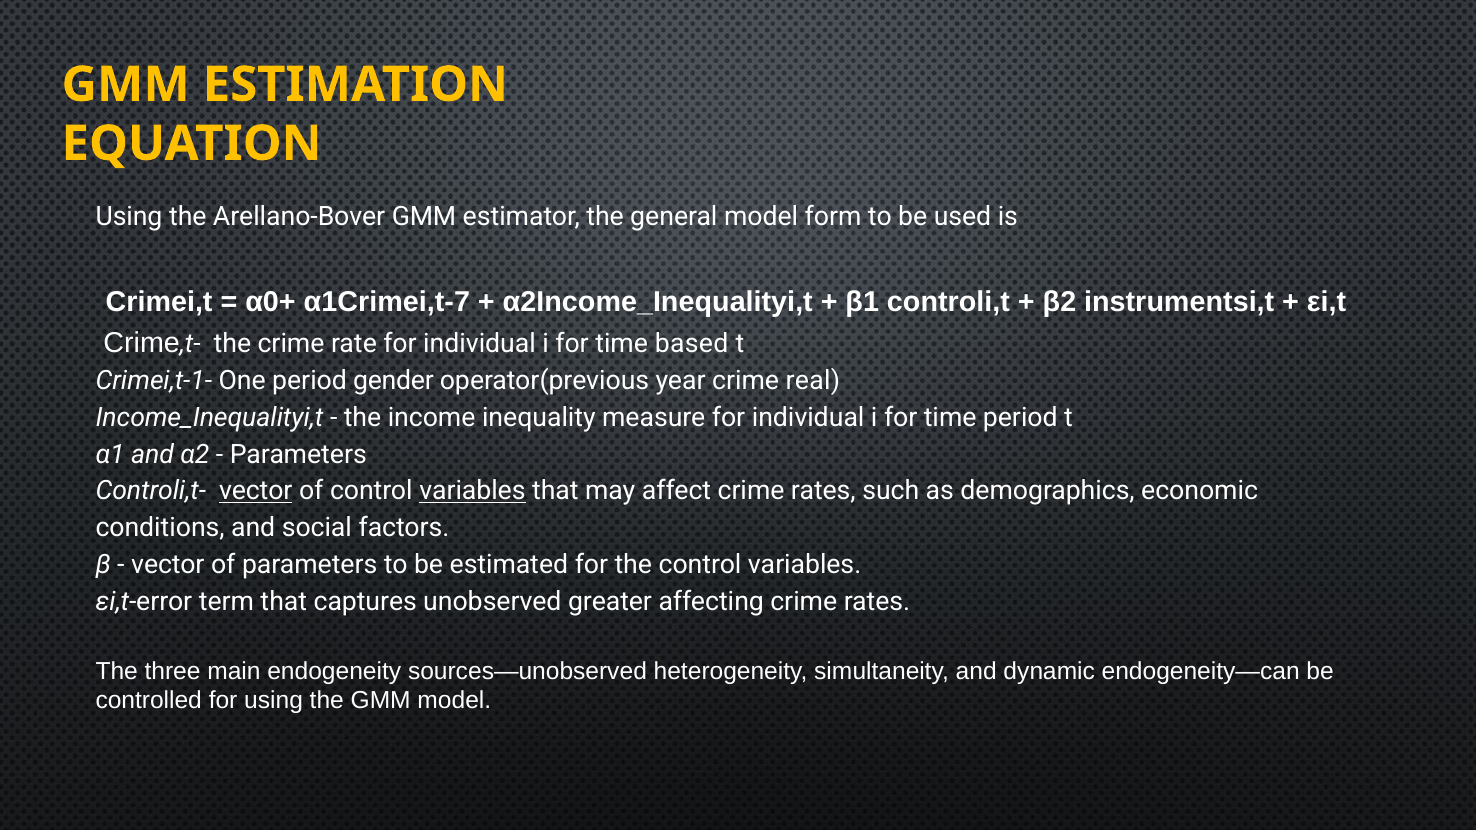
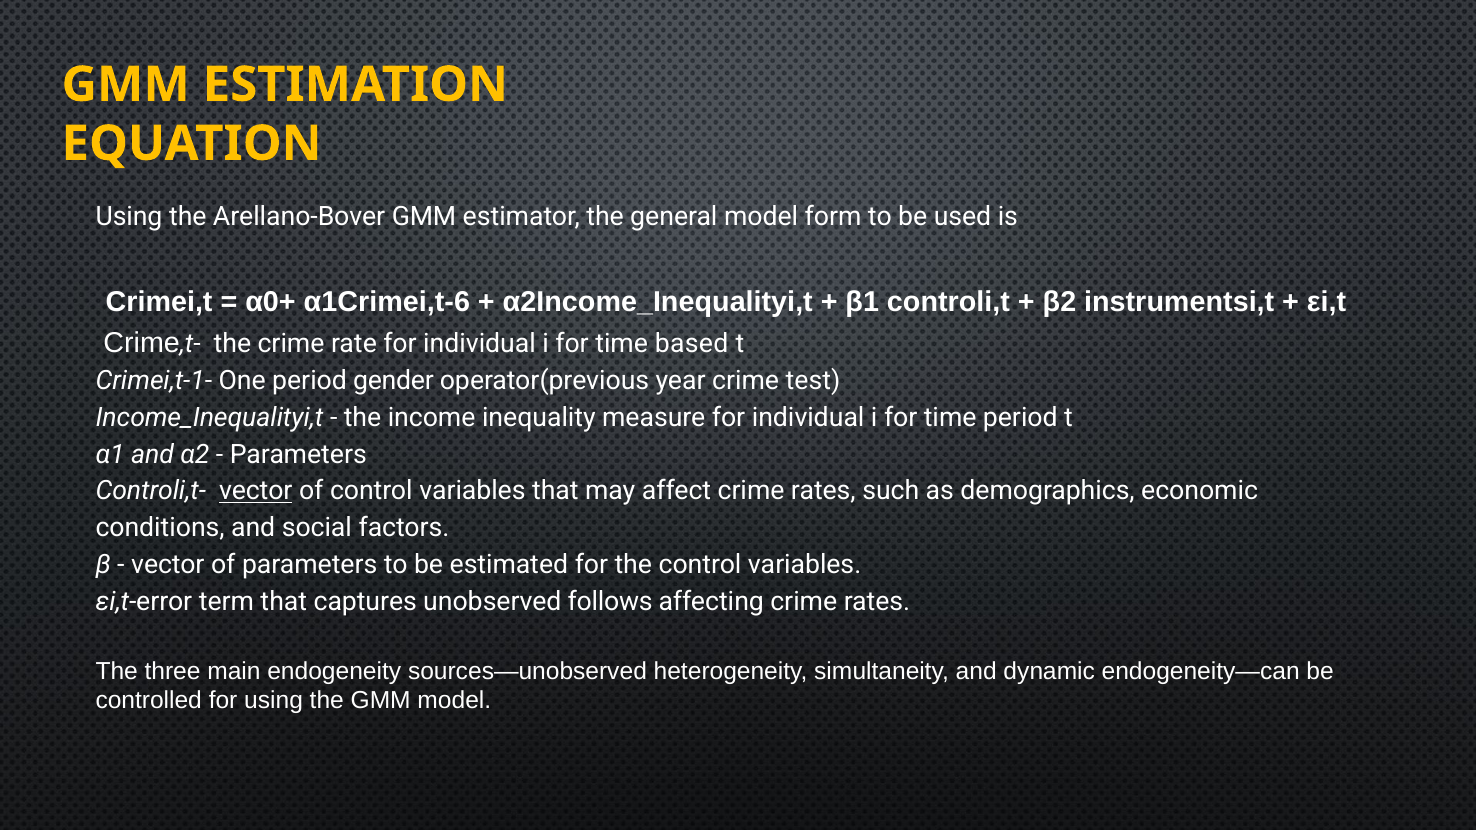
α1Crimei,t-7: α1Crimei,t-7 -> α1Crimei,t-6 (387, 302)
real: real -> test (813, 381)
variables underline: present -> none (472, 491)
greater: greater -> follows (610, 602)
